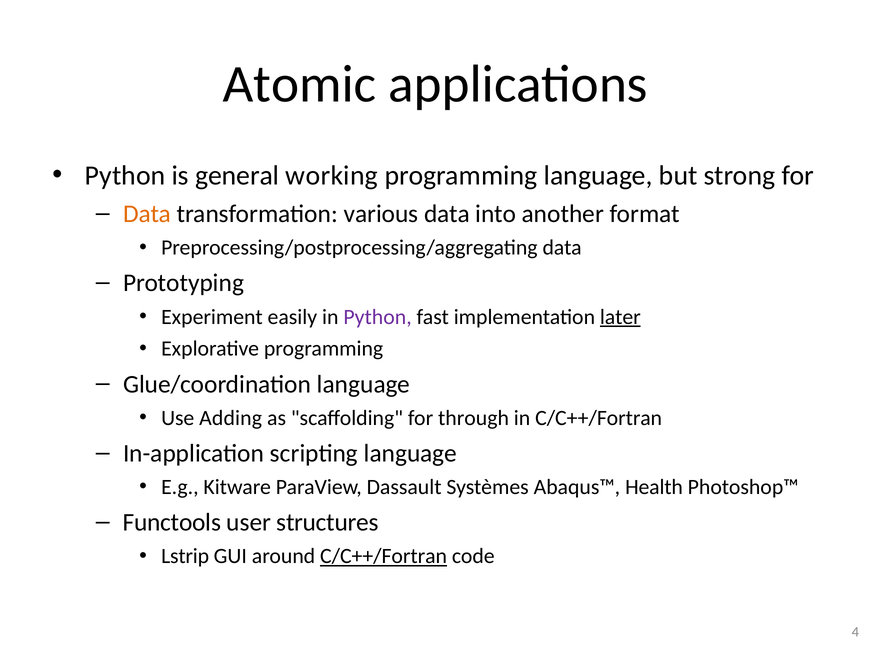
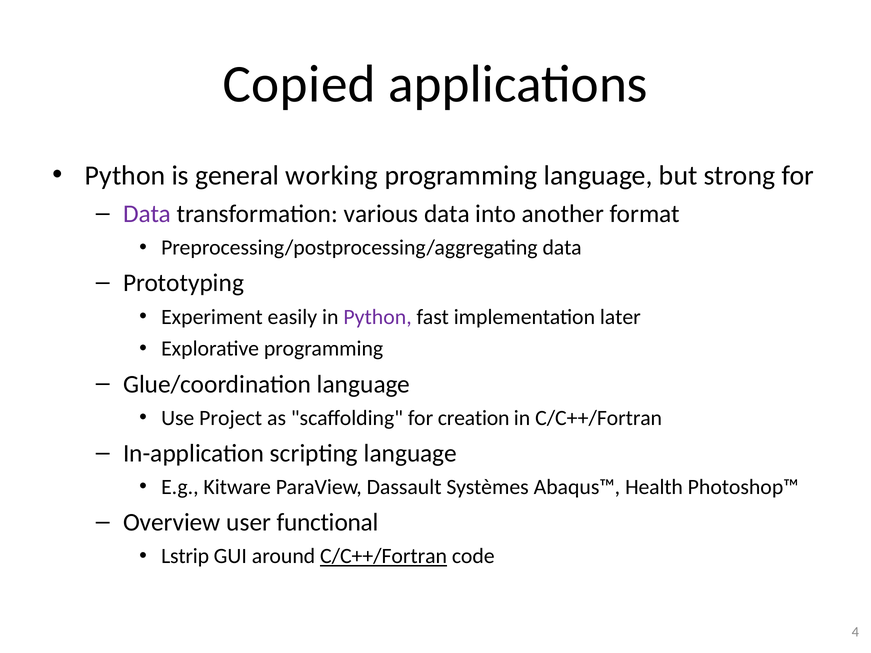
Atomic: Atomic -> Copied (299, 84)
Data colour: orange -> purple (147, 214)
later underline: present -> none (620, 317)
Adding: Adding -> Project (231, 418)
through: through -> creation (474, 418)
Functools: Functools -> Overview (172, 523)
structures: structures -> functional (328, 523)
